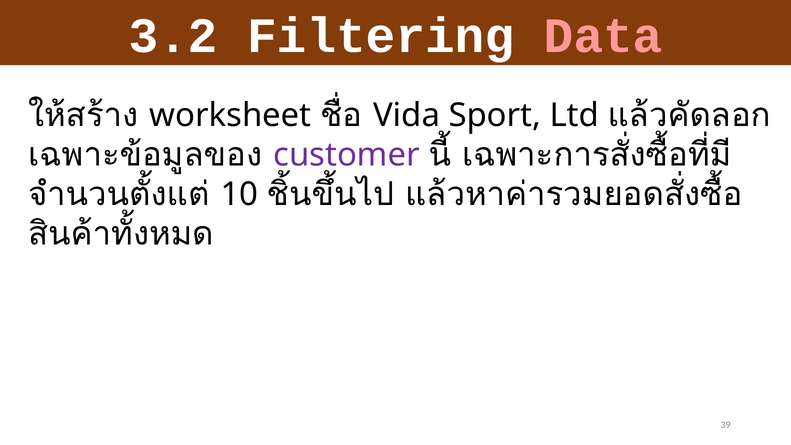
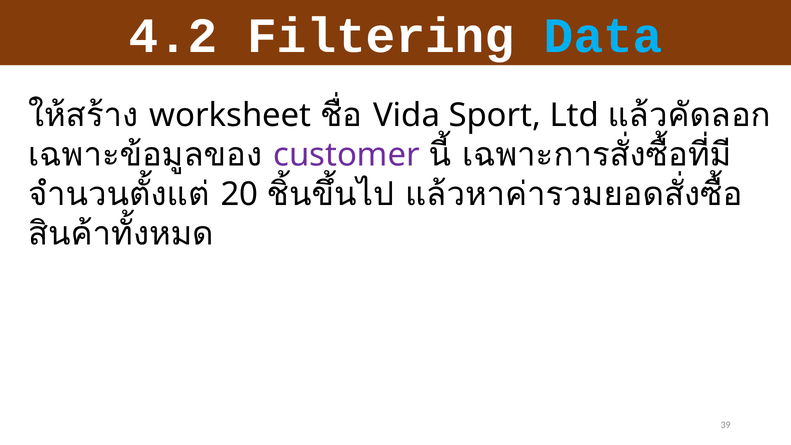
3.2: 3.2 -> 4.2 (173, 36)
Data colour: pink -> light blue (603, 36)
10: 10 -> 20 (239, 194)
